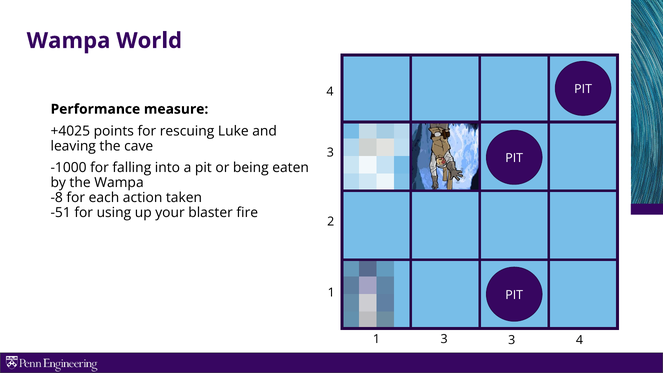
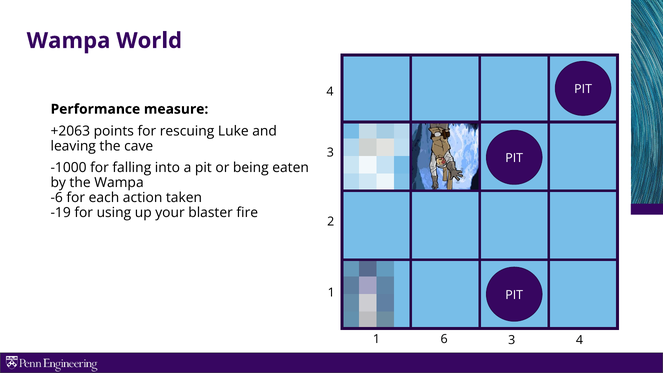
+4025: +4025 -> +2063 (70, 131)
-8: -8 -> -6 (57, 198)
-51: -51 -> -19 (61, 213)
1 3: 3 -> 6 (444, 339)
